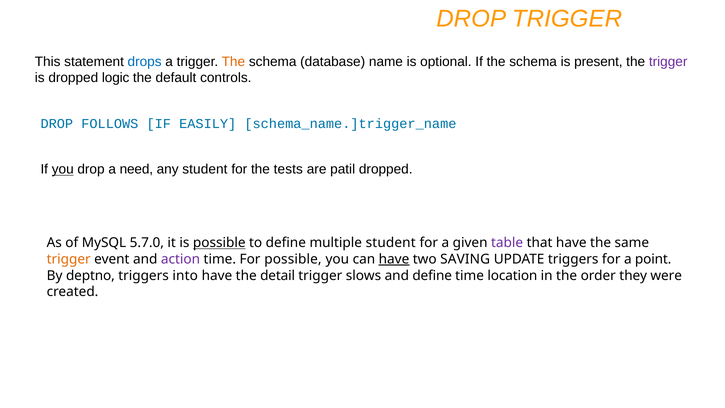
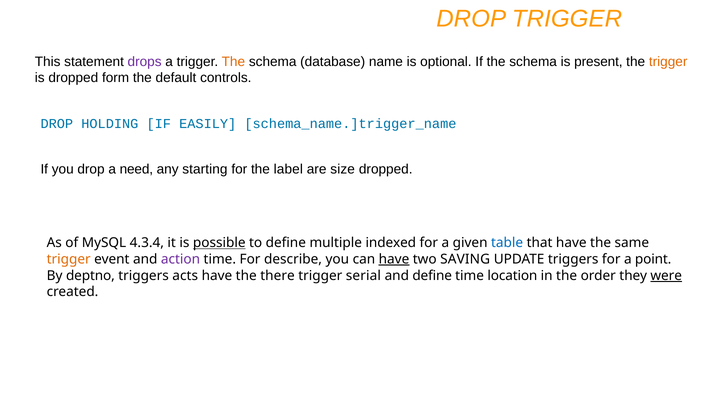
drops colour: blue -> purple (145, 62)
trigger colour: purple -> orange (668, 62)
logic: logic -> form (116, 78)
FOLLOWS: FOLLOWS -> HOLDING (110, 124)
you underline: present -> none (63, 169)
any student: student -> starting (205, 169)
tests: tests -> label (288, 169)
patil: patil -> size (343, 169)
5.7.0: 5.7.0 -> 4.3.4 (147, 243)
multiple student: student -> indexed (391, 243)
table colour: purple -> blue (507, 243)
For possible: possible -> describe (293, 259)
into: into -> acts (185, 275)
detail: detail -> there (277, 275)
slows: slows -> serial (363, 275)
were underline: none -> present (666, 275)
